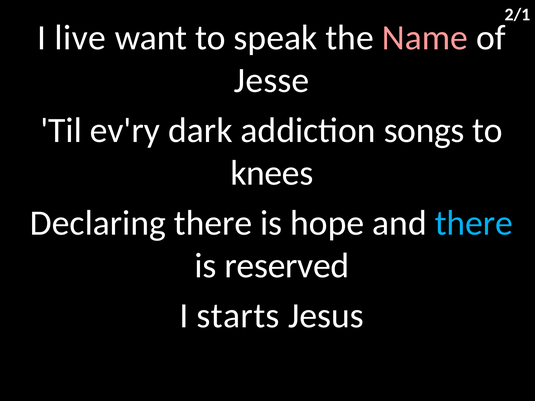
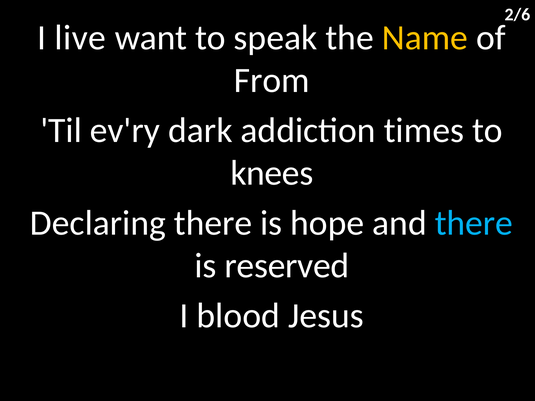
2/1: 2/1 -> 2/6 (517, 15)
Name colour: pink -> yellow (425, 38)
Jesse: Jesse -> From (272, 80)
songs: songs -> times (424, 130)
starts: starts -> blood (238, 316)
